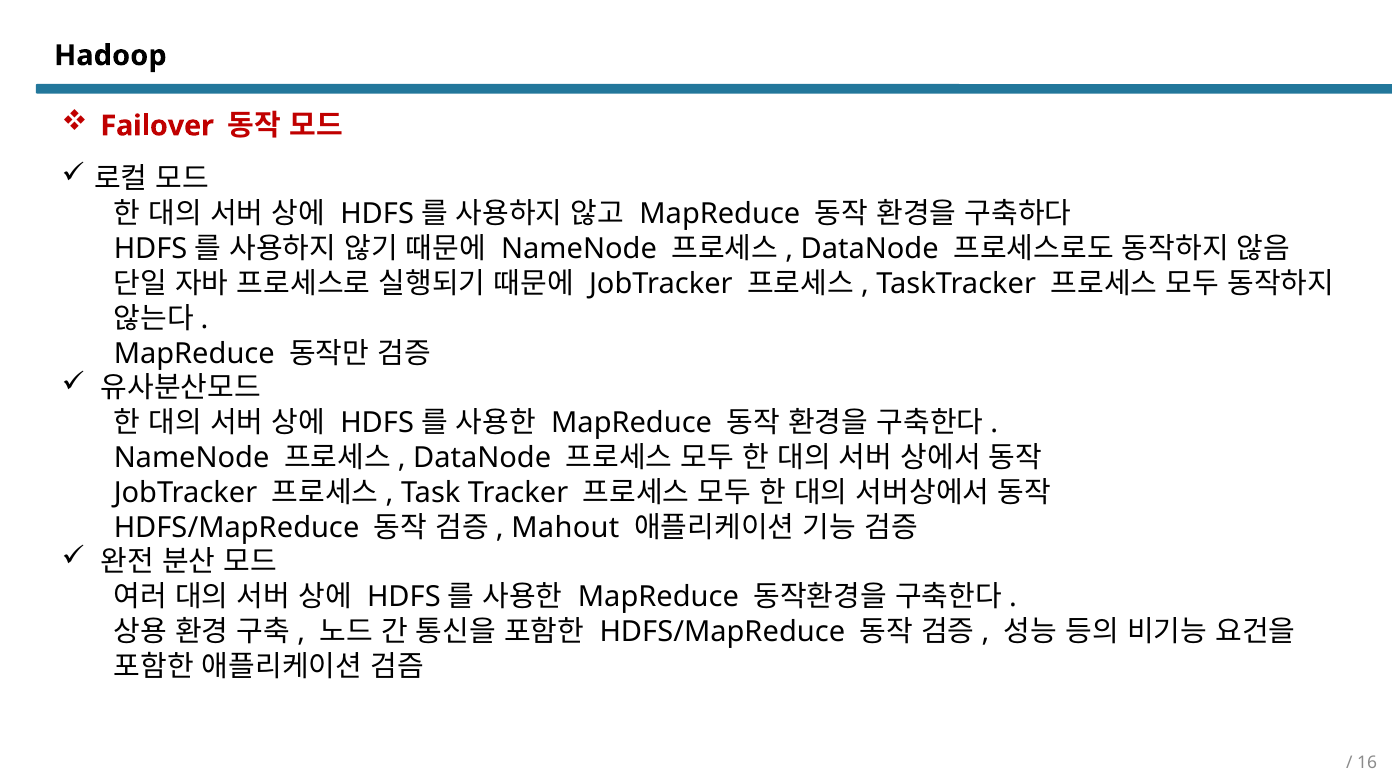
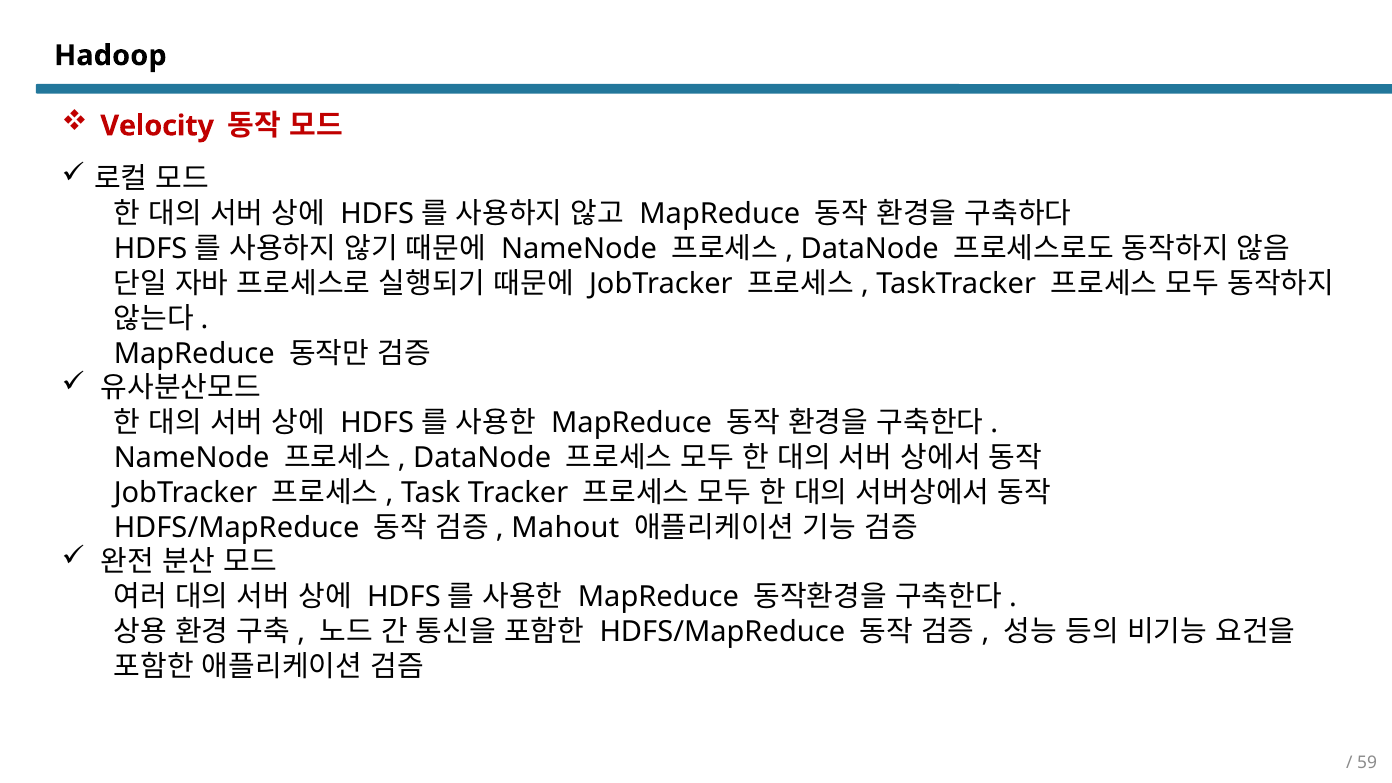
Failover: Failover -> Velocity (157, 126)
16: 16 -> 59 (1367, 763)
